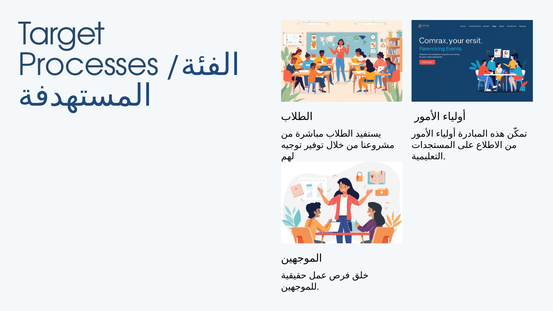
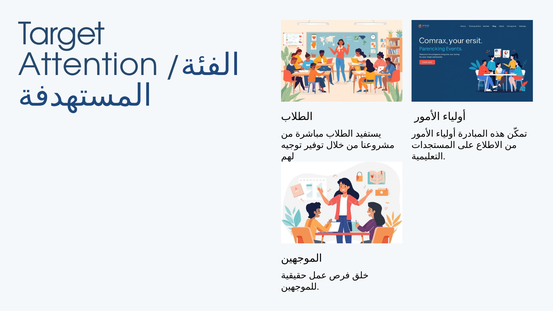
Processes: Processes -> Attention (88, 65)
